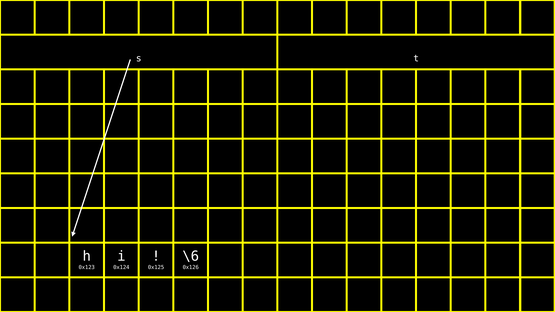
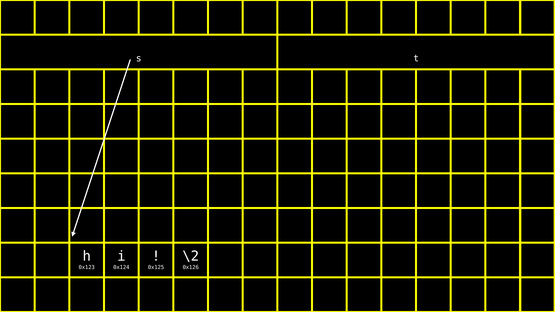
\6: \6 -> \2 (191, 257)
